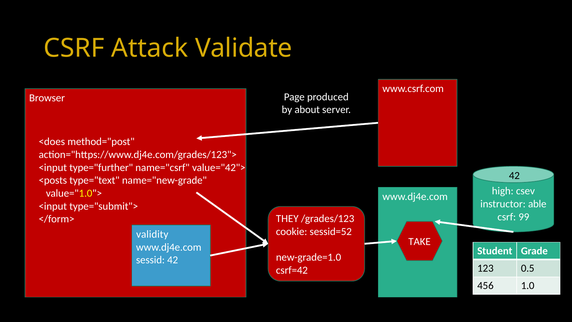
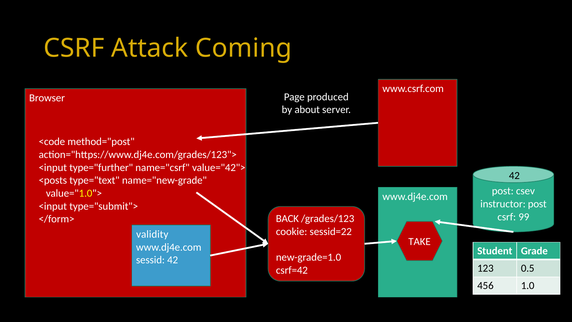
Validate: Validate -> Coming (243, 48)
<does: <does -> <code (52, 142)
high: high -> post (503, 191)
instructor able: able -> post (537, 204)
THEY: THEY -> BACK (287, 219)
sessid=52: sessid=52 -> sessid=22 (331, 231)
